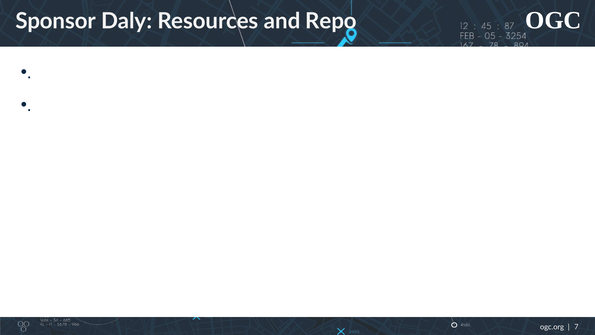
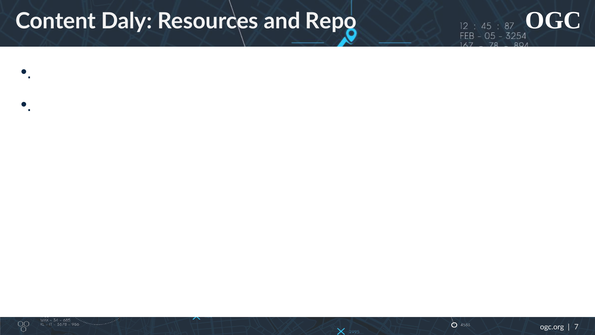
Sponsor: Sponsor -> Content (56, 21)
